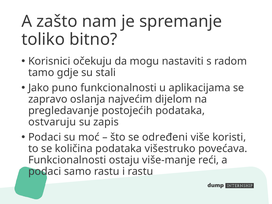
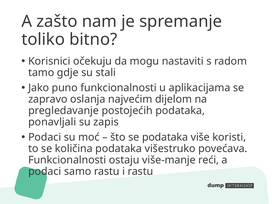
ostvaruju: ostvaruju -> ponavljali (52, 122)
se određeni: određeni -> podataka (165, 137)
